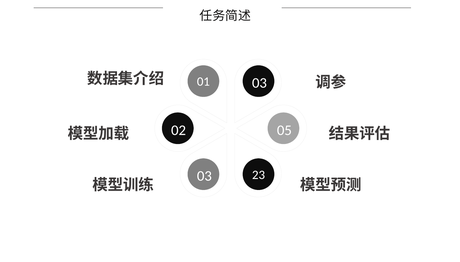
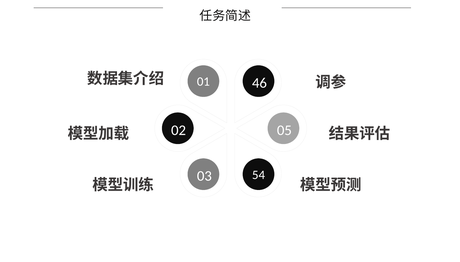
01 03: 03 -> 46 (259, 83)
23: 23 -> 54 (259, 175)
